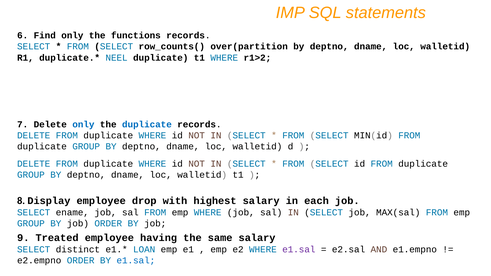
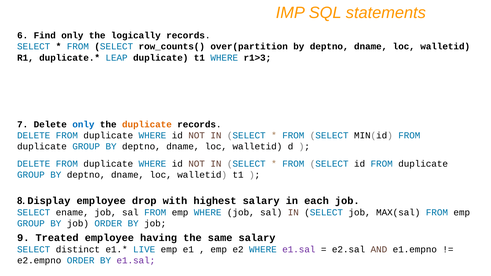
functions: functions -> logically (136, 36)
NEEL: NEEL -> LEAP (117, 58)
r1>2: r1>2 -> r1>3 (257, 58)
duplicate colour: blue -> orange (147, 125)
LOAN: LOAN -> LIVE (144, 250)
e1.sal colour: blue -> purple (136, 261)
